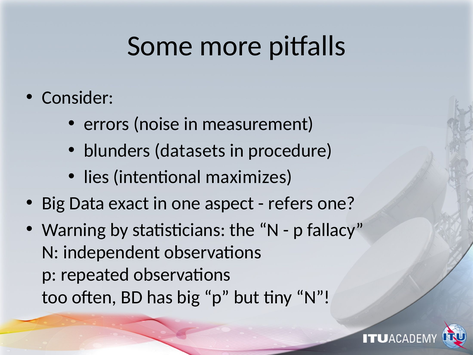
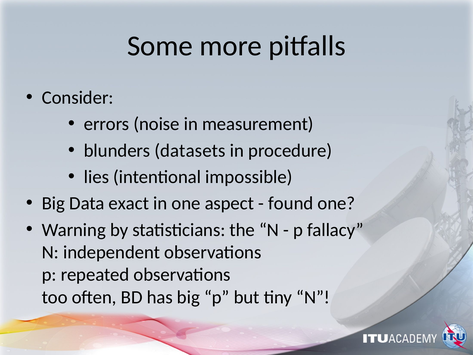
maximizes: maximizes -> impossible (249, 177)
refers: refers -> found (291, 203)
